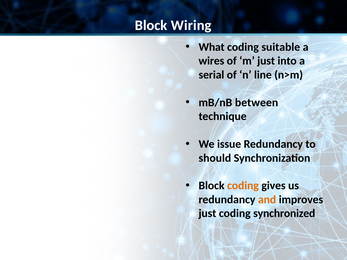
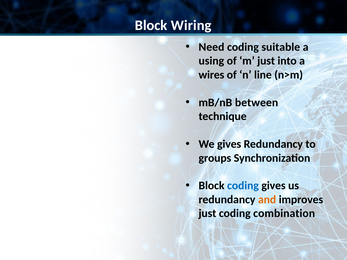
What: What -> Need (211, 47)
wires: wires -> using (211, 61)
serial: serial -> wires (211, 75)
We issue: issue -> gives (229, 144)
should: should -> groups (215, 158)
coding colour: orange -> blue (243, 186)
synchronized: synchronized -> combination (284, 214)
